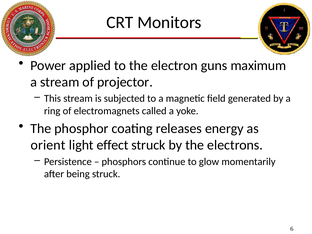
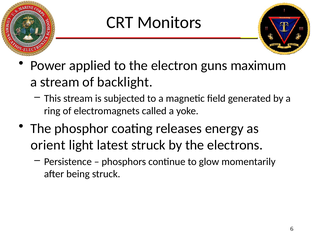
projector: projector -> backlight (125, 82)
effect: effect -> latest (112, 145)
